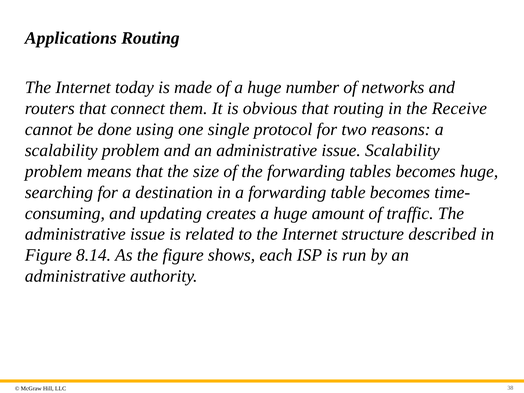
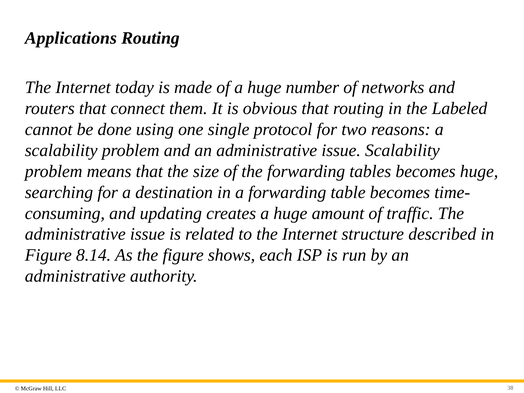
Receive: Receive -> Labeled (460, 108)
